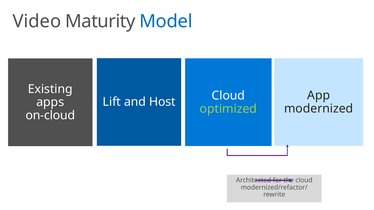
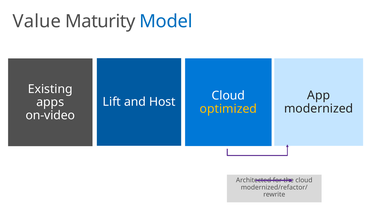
Video: Video -> Value (37, 21)
optimized colour: light green -> yellow (228, 109)
on-cloud: on-cloud -> on-video (50, 116)
